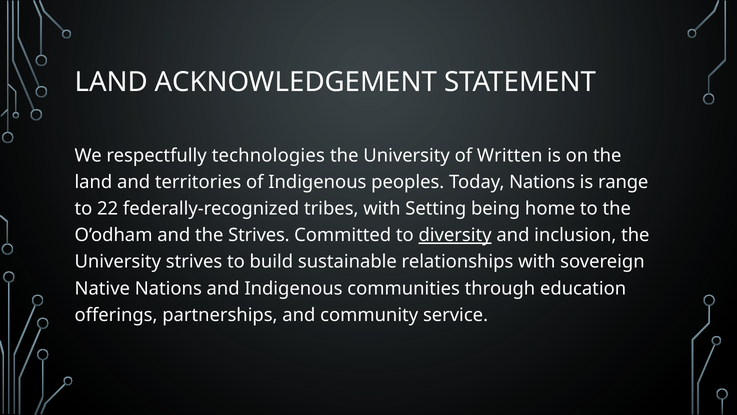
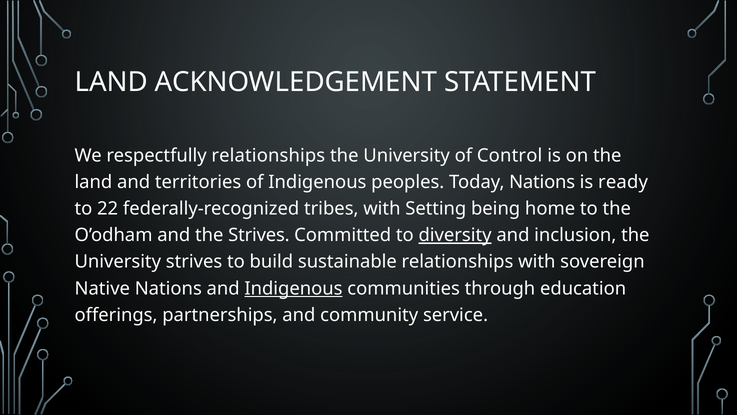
respectfully technologies: technologies -> relationships (268, 156)
Written: Written -> Control (510, 156)
range: range -> ready (623, 182)
Indigenous underline: none -> present (293, 288)
